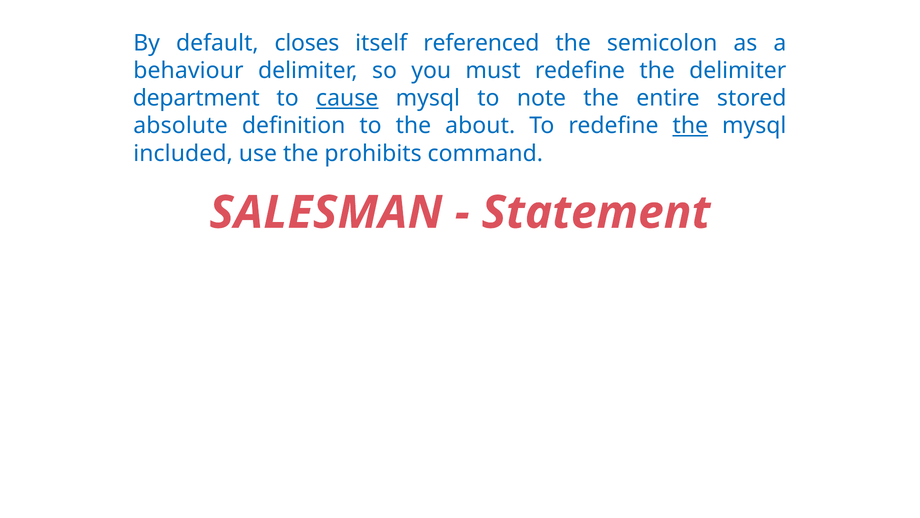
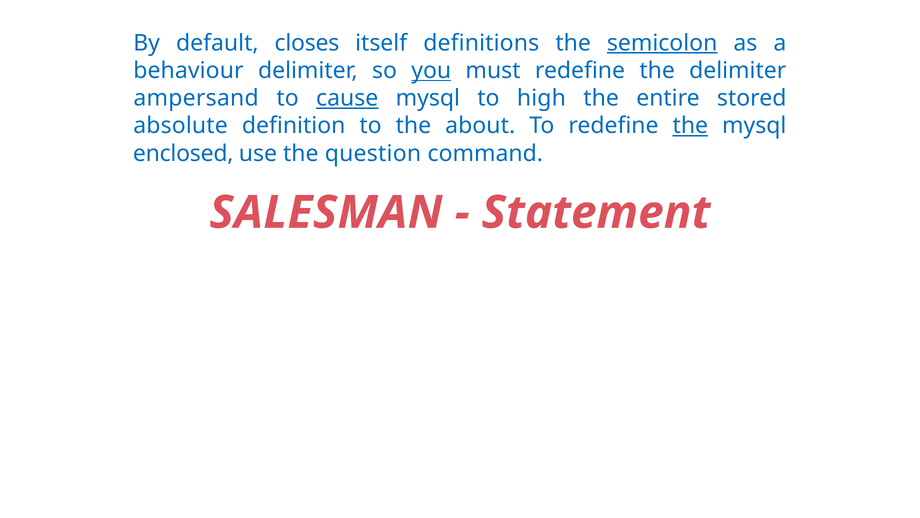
referenced: referenced -> definitions (481, 43)
semicolon underline: none -> present (662, 43)
you underline: none -> present (431, 71)
department: department -> ampersand (196, 98)
note: note -> high (541, 98)
included: included -> enclosed (183, 153)
prohibits: prohibits -> question (373, 153)
